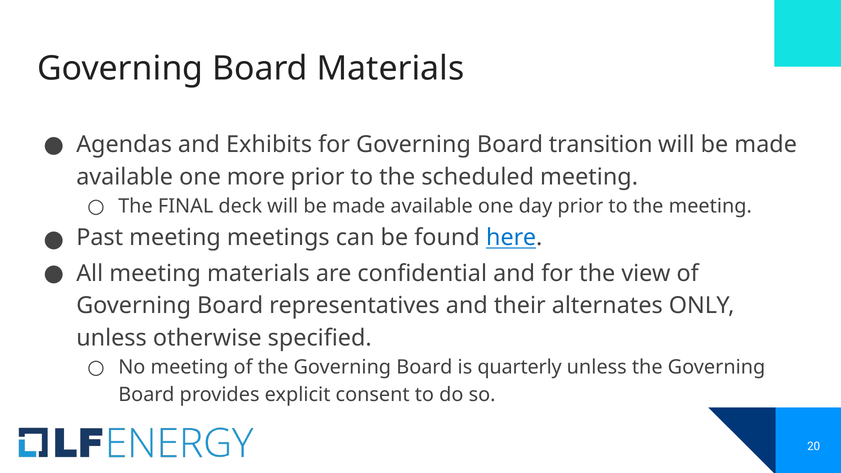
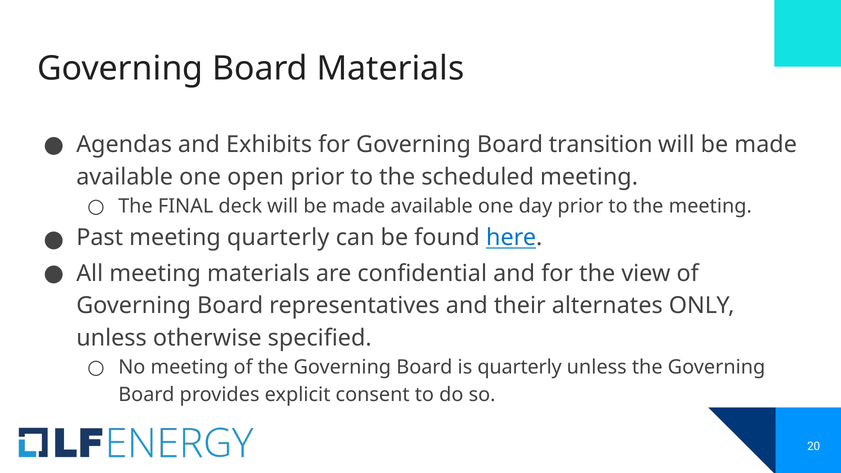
more: more -> open (256, 177)
meeting meetings: meetings -> quarterly (278, 237)
